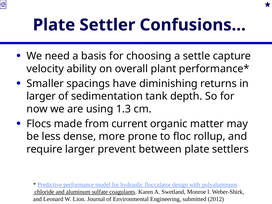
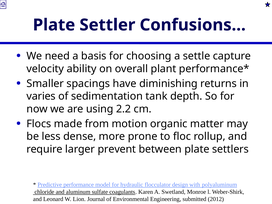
larger: larger -> varies (41, 96)
1.3: 1.3 -> 2.2 (124, 109)
current: current -> motion (130, 124)
